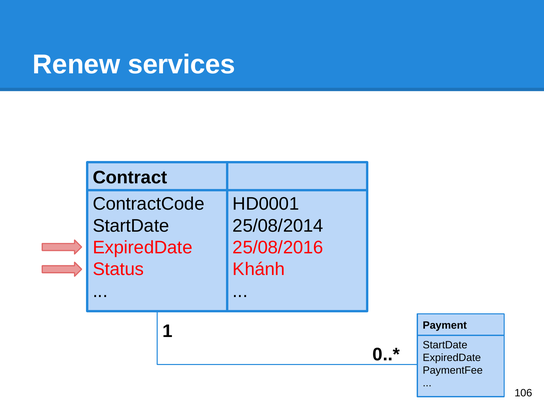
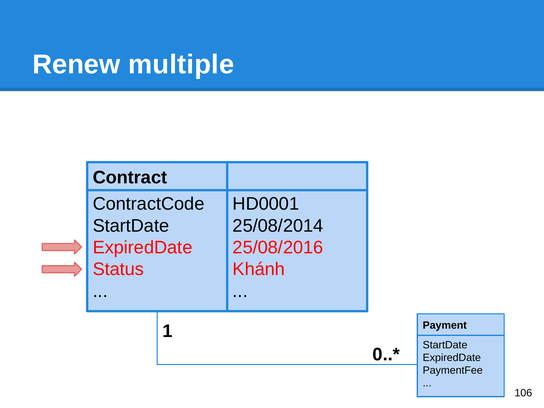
services: services -> multiple (181, 64)
